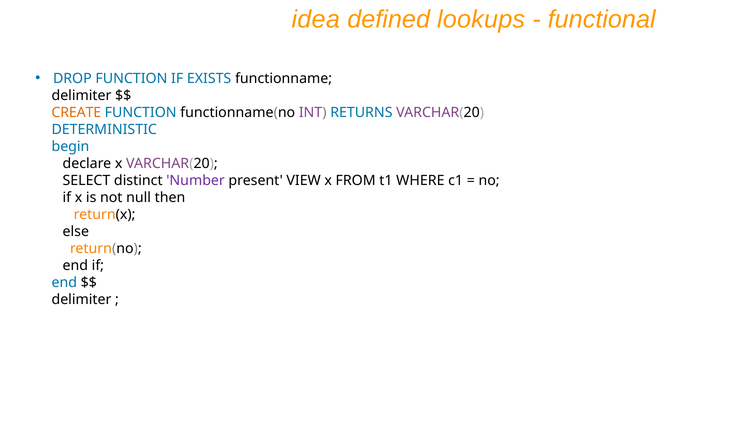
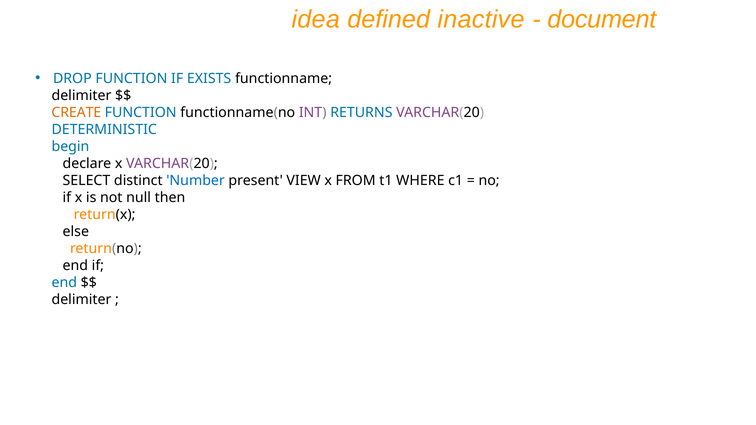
lookups: lookups -> inactive (481, 20)
functional: functional -> document (602, 20)
Number colour: purple -> blue (196, 181)
